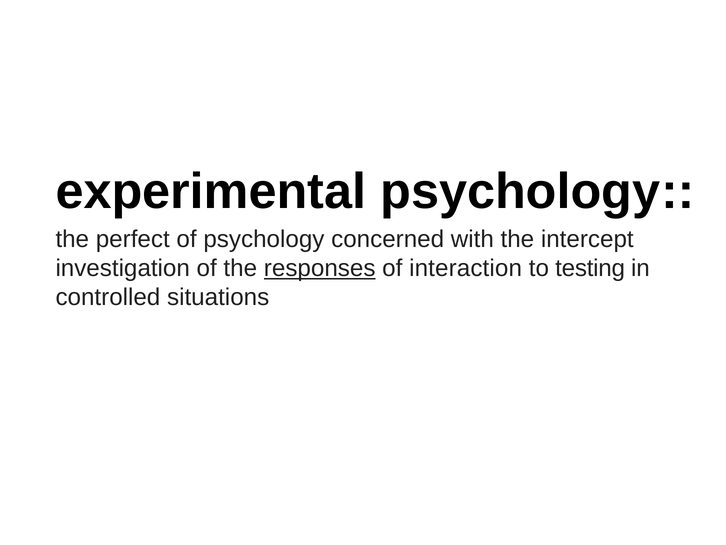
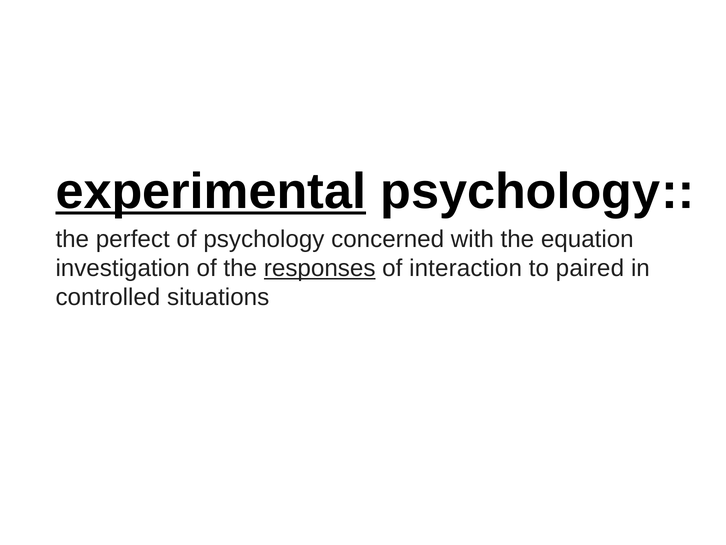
experimental underline: none -> present (211, 191)
intercept: intercept -> equation (587, 239)
testing: testing -> paired (590, 268)
